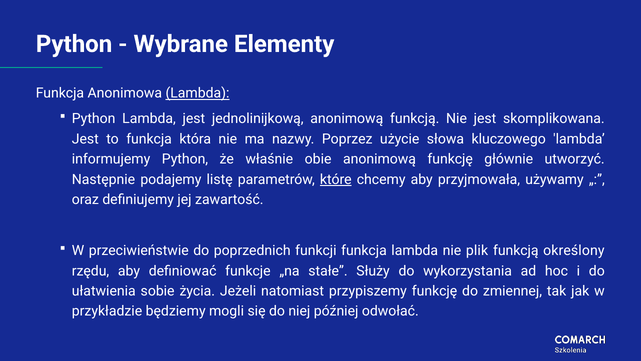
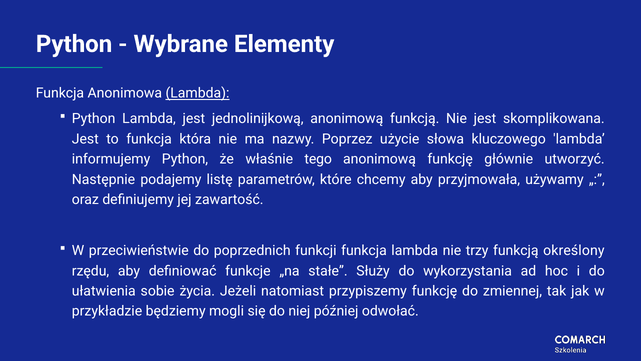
obie: obie -> tego (318, 159)
które underline: present -> none (336, 179)
plik: plik -> trzy (477, 250)
